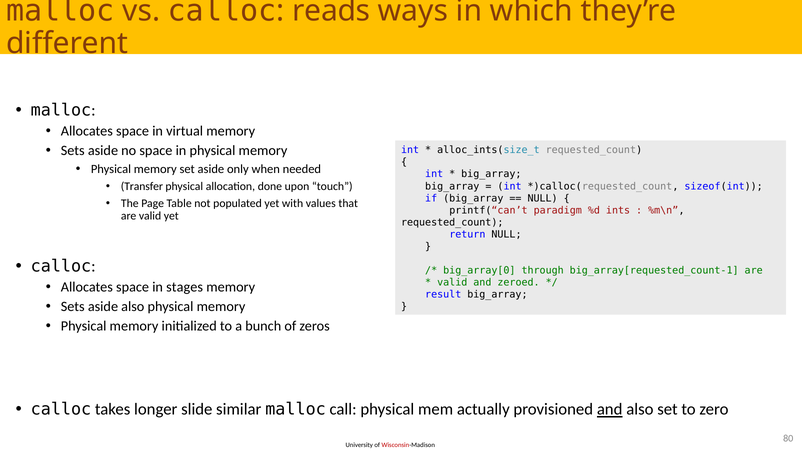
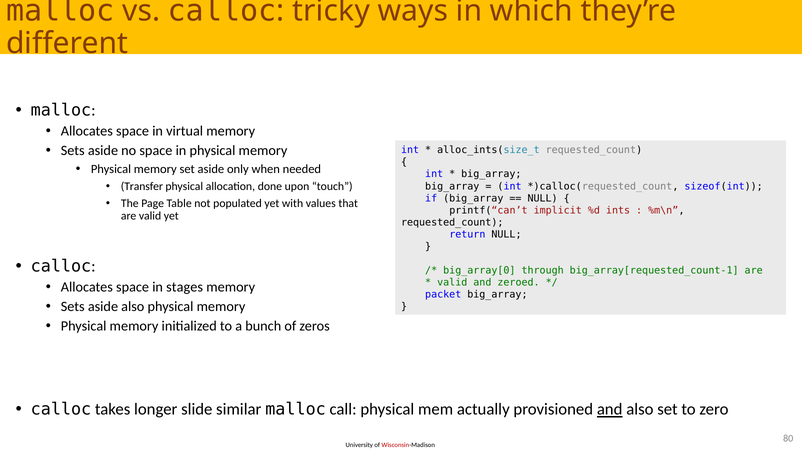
reads: reads -> tricky (331, 11)
paradigm: paradigm -> implicit (558, 210)
result: result -> packet (443, 295)
